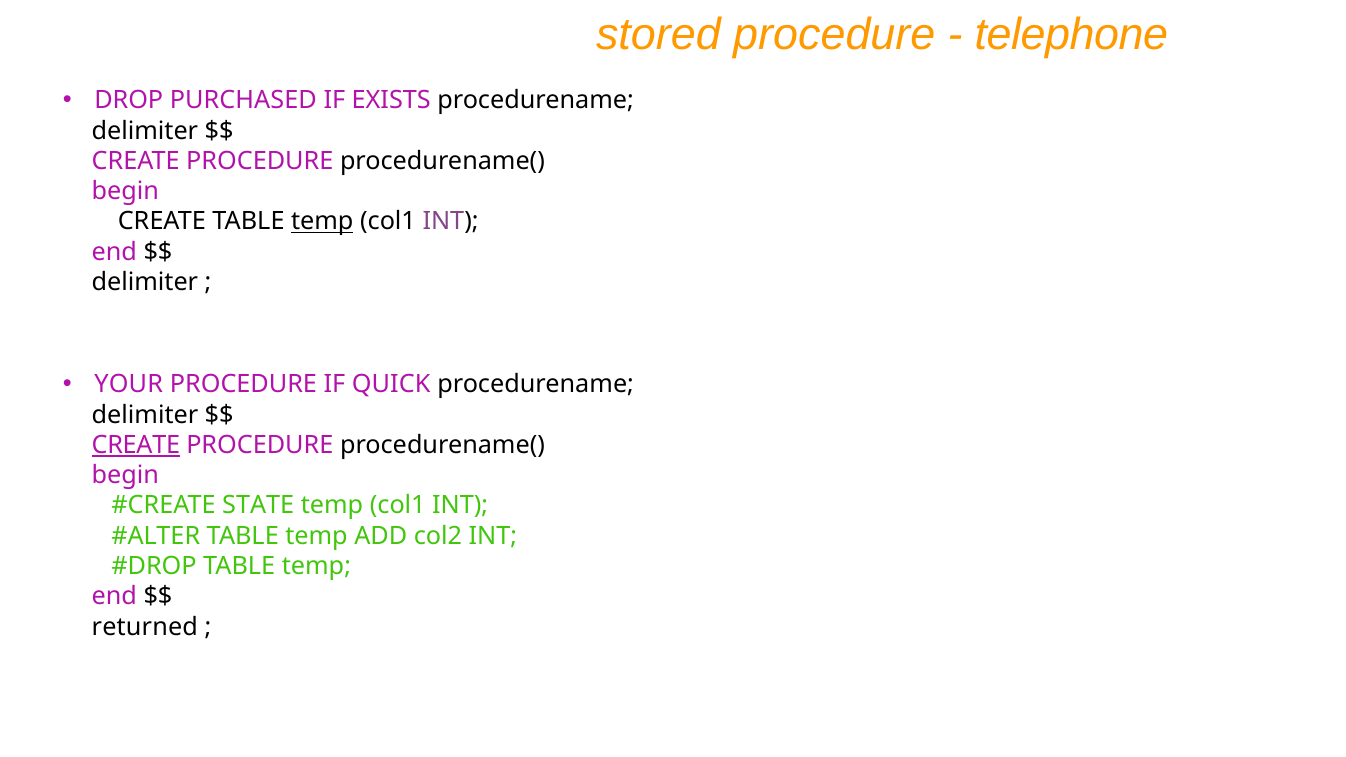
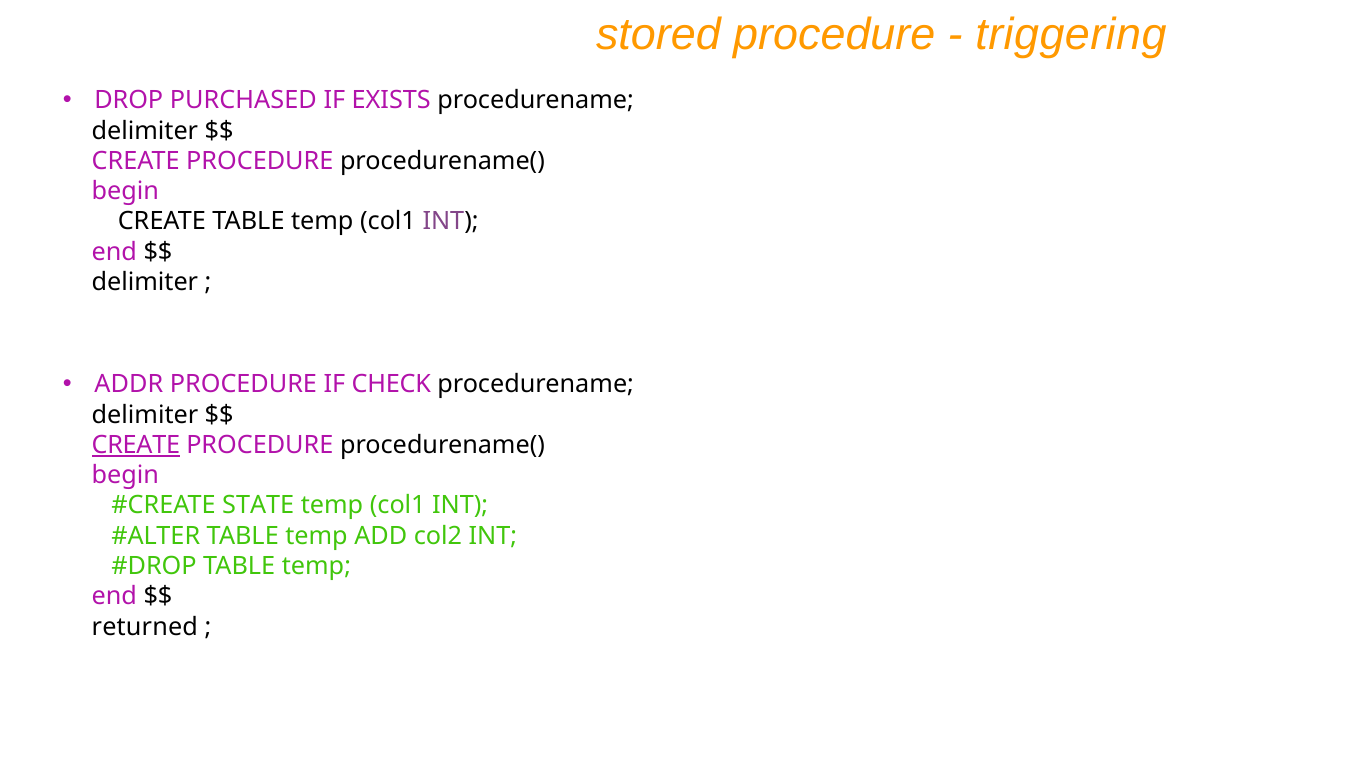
telephone: telephone -> triggering (1071, 35)
temp underline: present -> none (322, 222)
YOUR: YOUR -> ADDR (129, 384)
QUICK: QUICK -> CHECK (391, 384)
